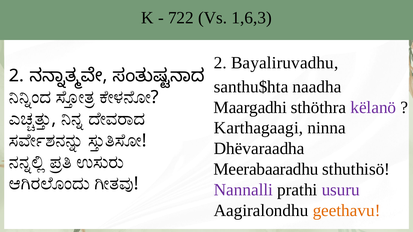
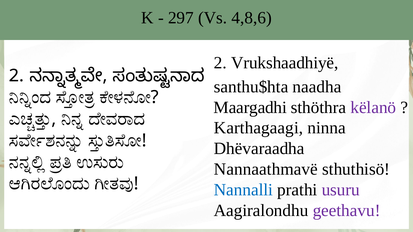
722: 722 -> 297 (181, 18)
1,6,3: 1,6,3 -> 4,8,6 (252, 18)
Bayaliruvadhu: Bayaliruvadhu -> Vrukshaadhiyë (285, 63)
Meerabaaradhu: Meerabaaradhu -> Nannaathmavë (266, 169)
Nannalli colour: purple -> blue (243, 190)
geethavu colour: orange -> purple (347, 211)
